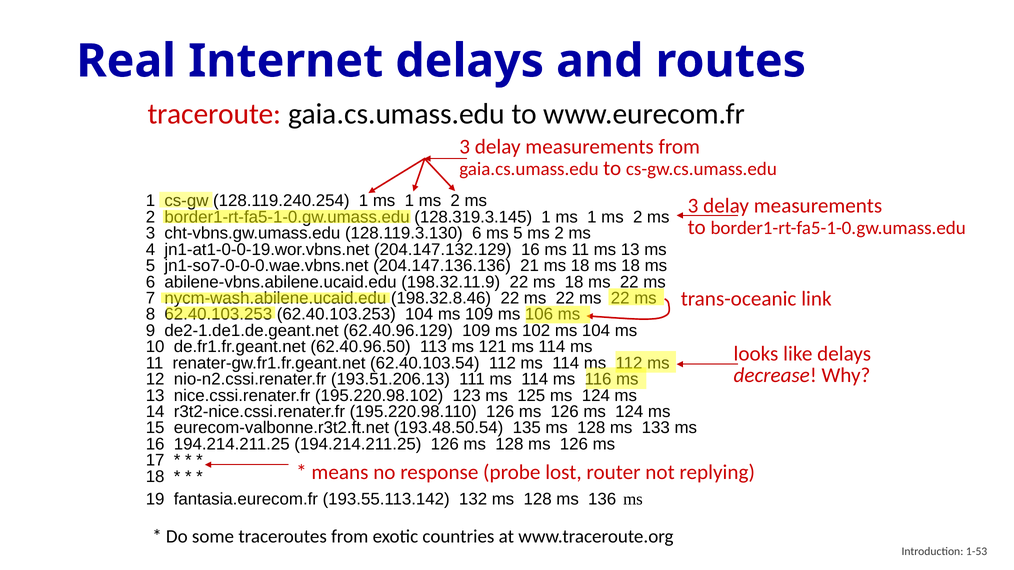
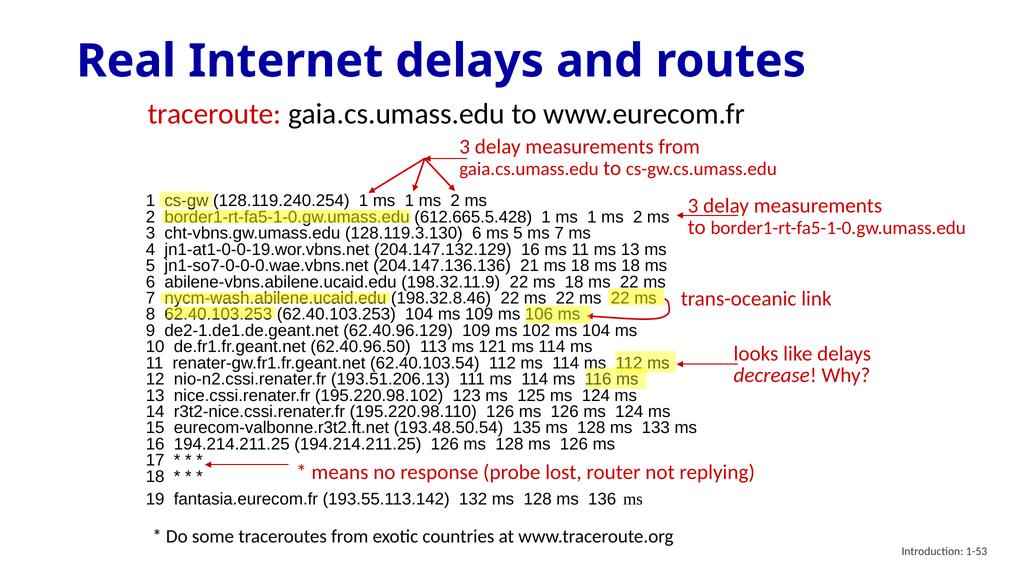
128.319.3.145: 128.319.3.145 -> 612.665.5.428 (473, 217)
5 ms 2: 2 -> 7 (559, 233)
